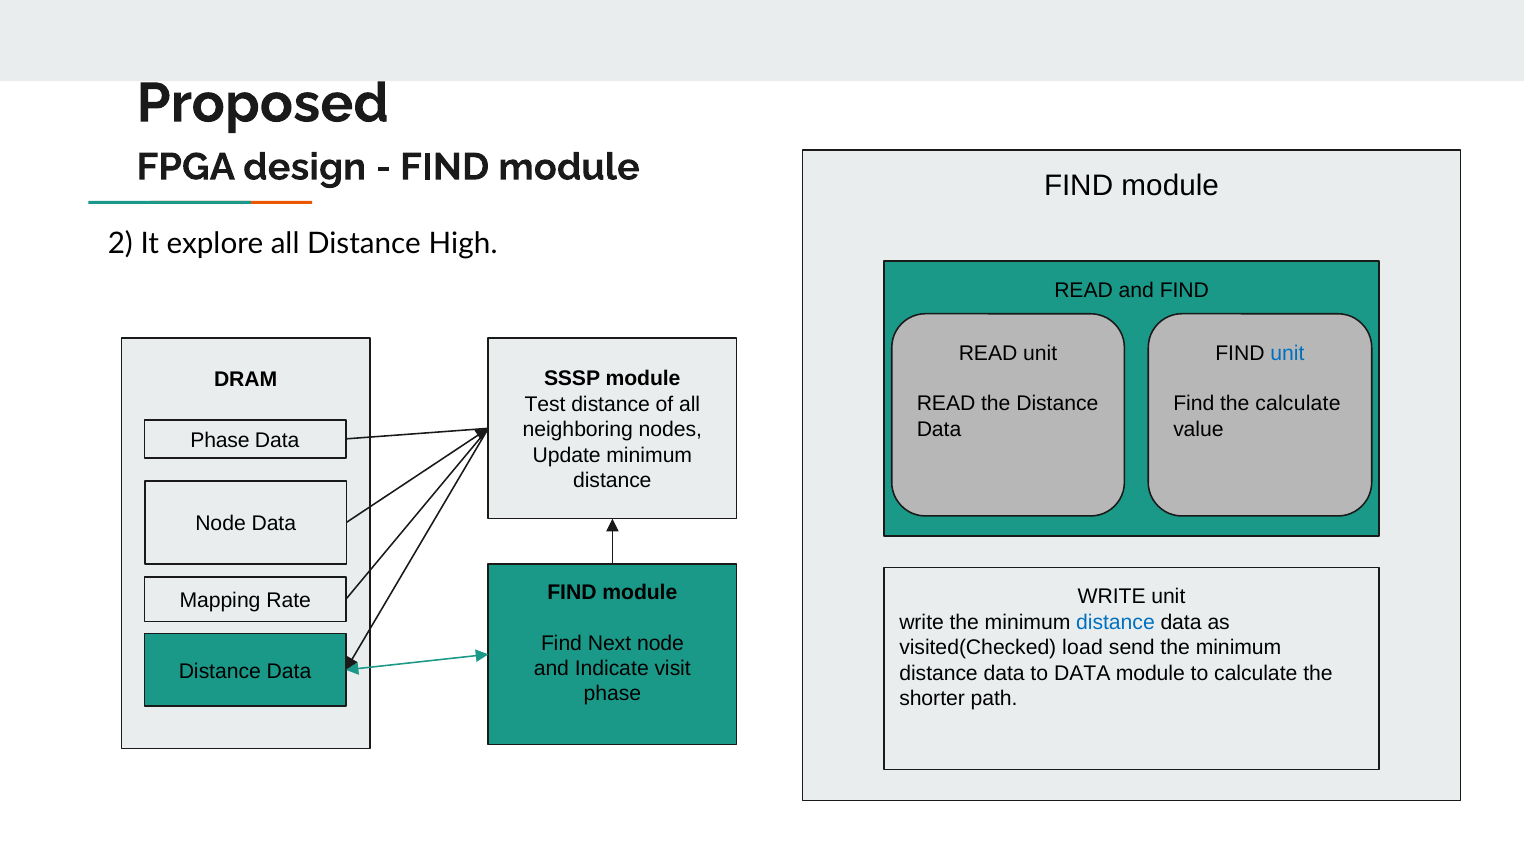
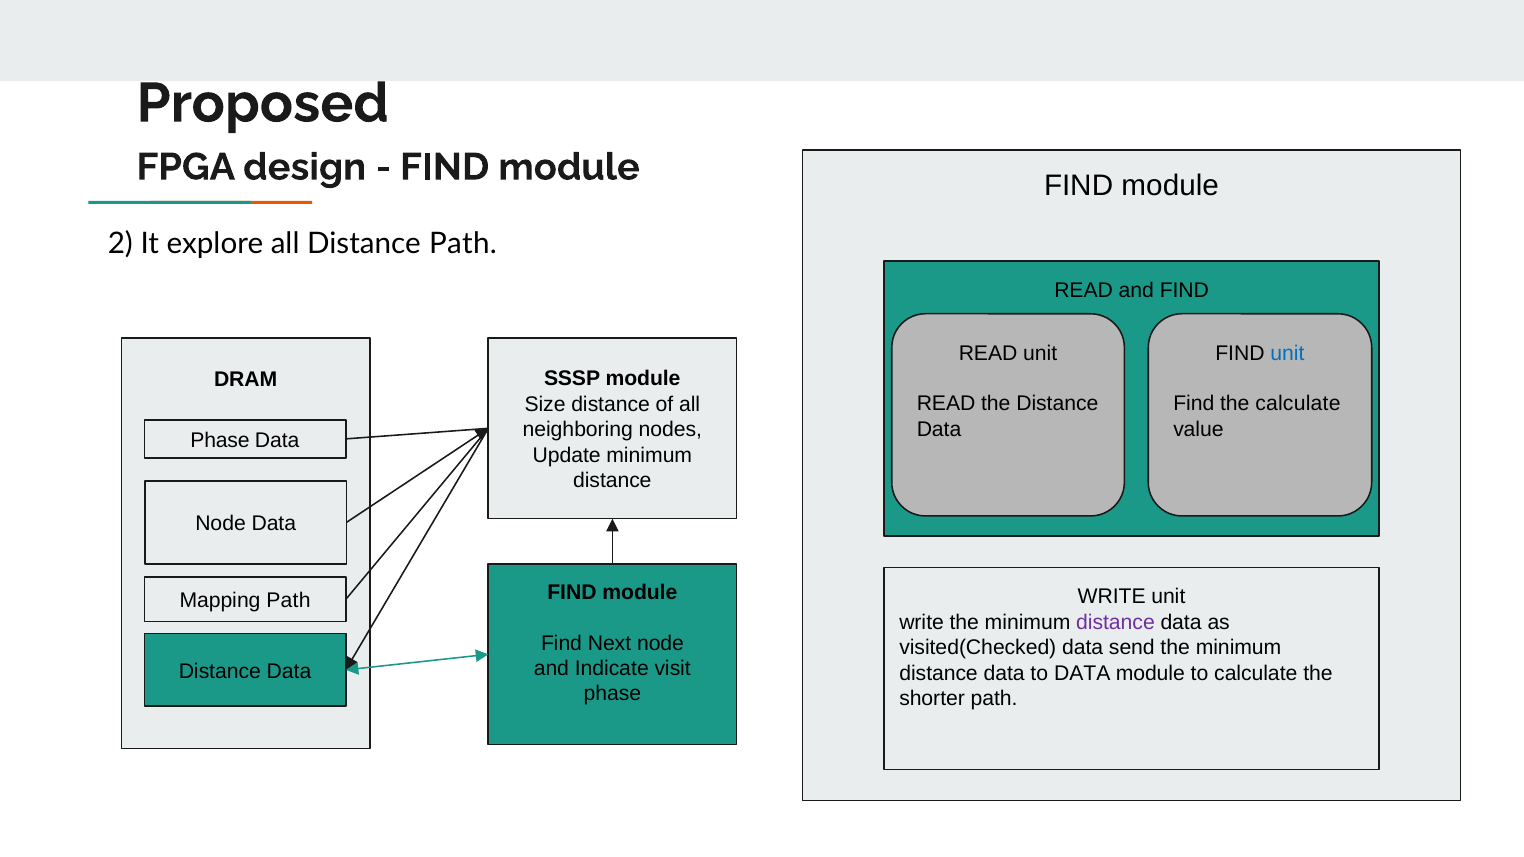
Distance High: High -> Path (463, 244)
Test: Test -> Size (545, 404)
Mapping Rate: Rate -> Path (288, 601)
distance colour: blue -> purple (1115, 622)
visited(Checked load: load -> data (1083, 648)
